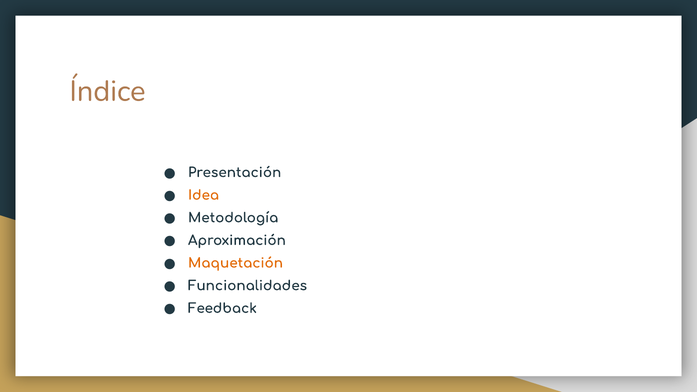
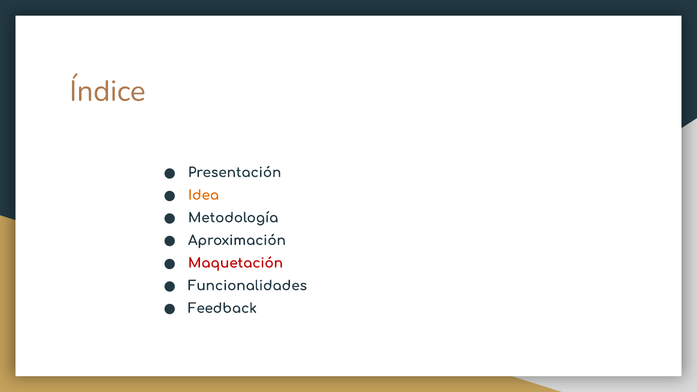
Maquetación colour: orange -> red (235, 263)
